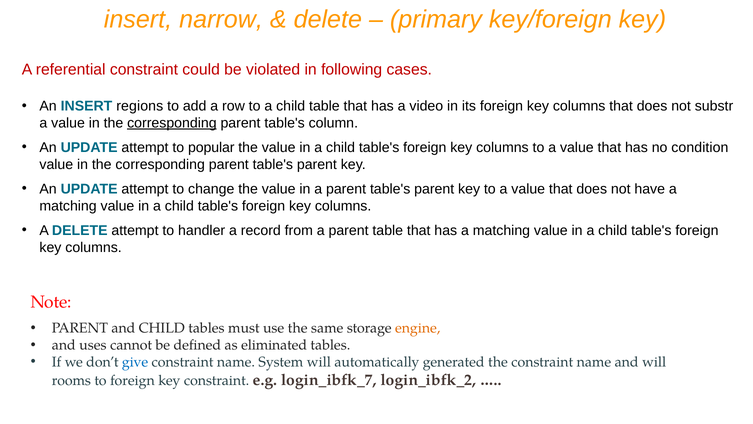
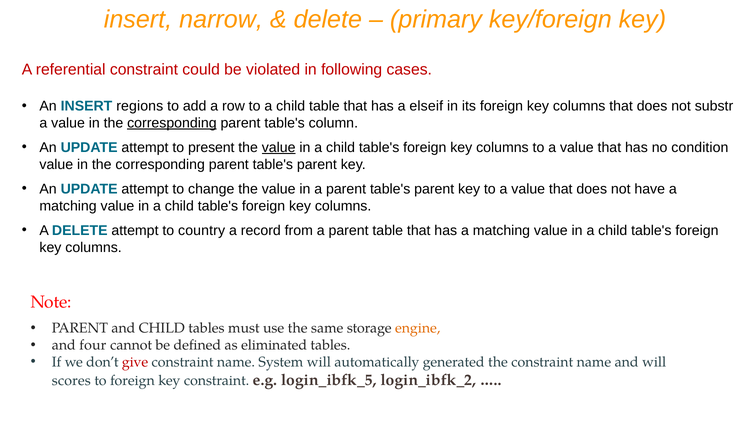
video: video -> elseif (426, 106)
popular: popular -> present (211, 147)
value underline: none -> present (279, 147)
handler: handler -> country (202, 230)
uses: uses -> four (93, 345)
give colour: blue -> red (135, 362)
rooms: rooms -> scores (71, 380)
login_ibfk_7: login_ibfk_7 -> login_ibfk_5 (329, 380)
